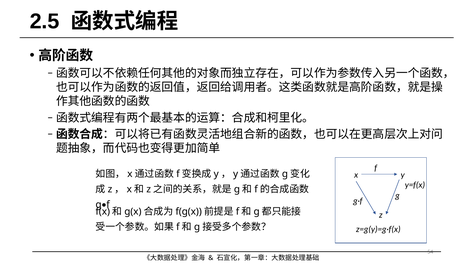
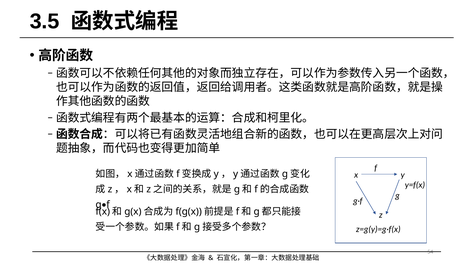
2.5: 2.5 -> 3.5 (45, 21)
